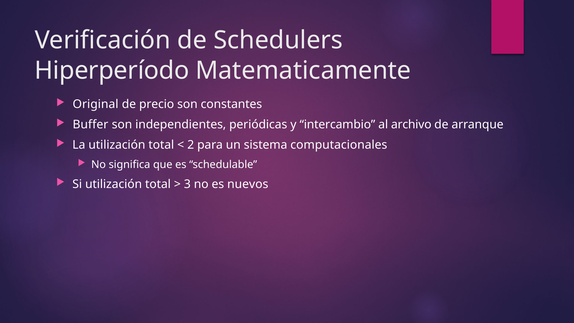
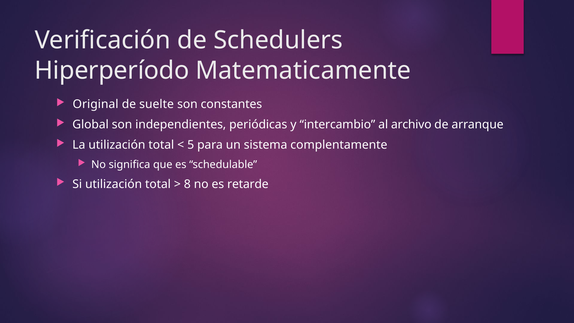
precio: precio -> suelte (157, 104)
Buffer: Buffer -> Global (91, 125)
2: 2 -> 5 (191, 145)
computacionales: computacionales -> complentamente (339, 145)
3: 3 -> 8 (187, 184)
nuevos: nuevos -> retarde (248, 184)
